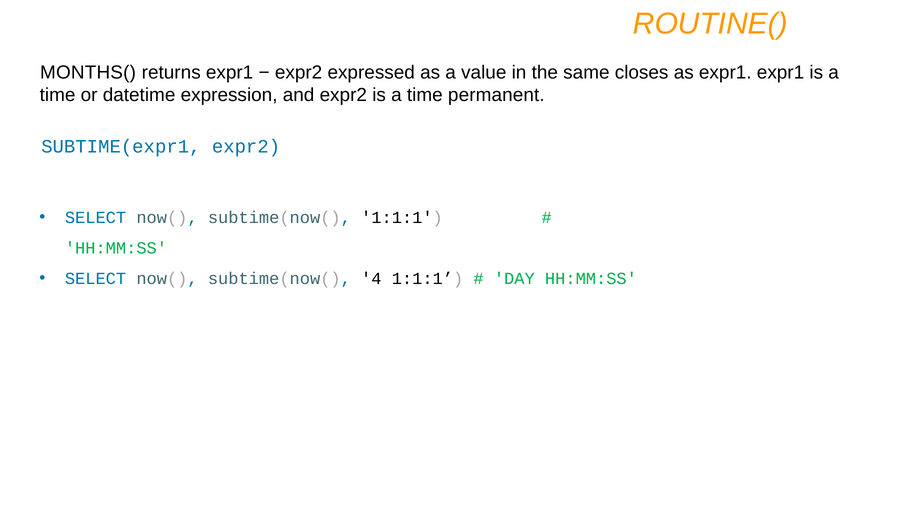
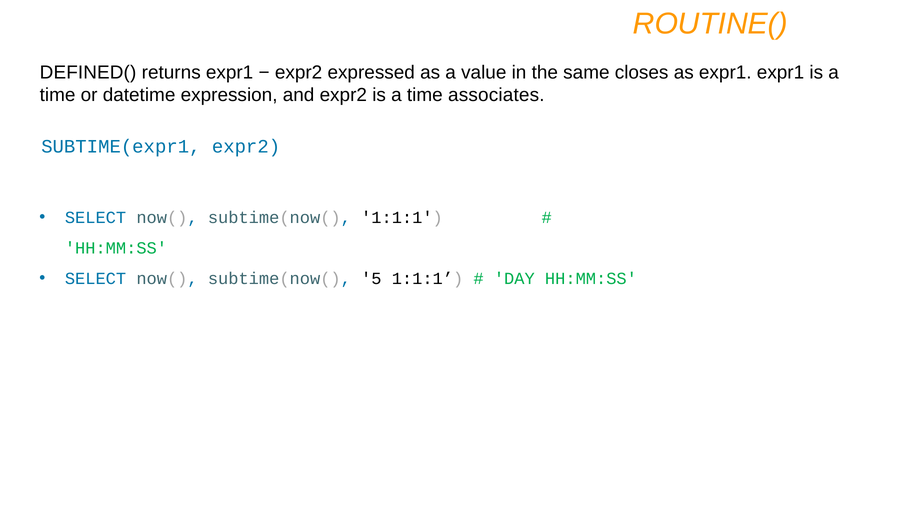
MONTHS(: MONTHS( -> DEFINED( (88, 72)
permanent: permanent -> associates (496, 95)
4: 4 -> 5 (371, 279)
